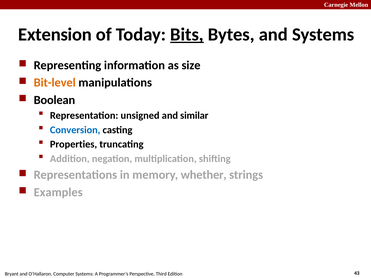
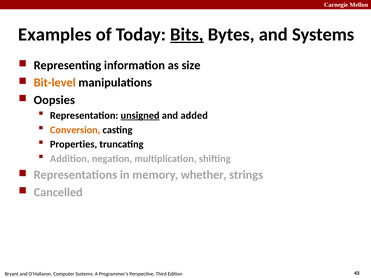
Extension: Extension -> Examples (55, 34)
Boolean: Boolean -> Oopsies (54, 100)
unsigned underline: none -> present (140, 116)
similar: similar -> added (194, 116)
Conversion colour: blue -> orange (75, 130)
Examples: Examples -> Cancelled (58, 192)
